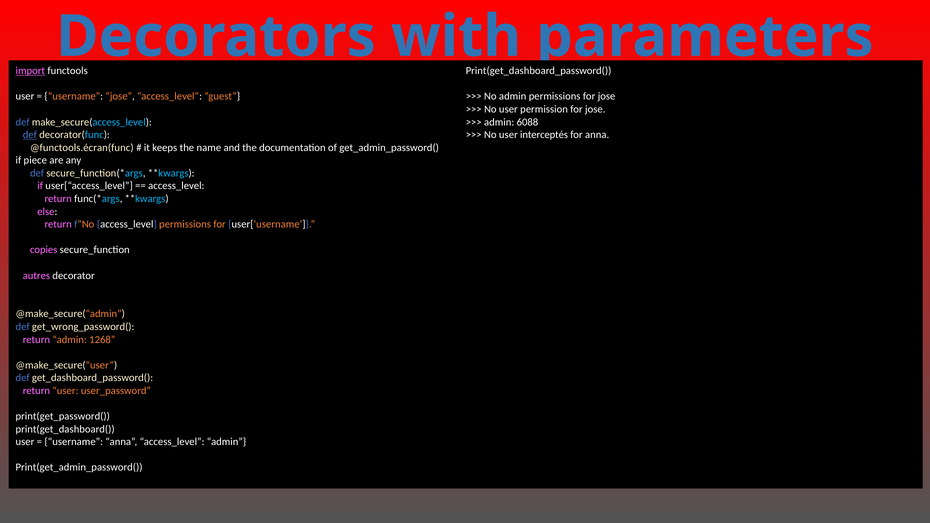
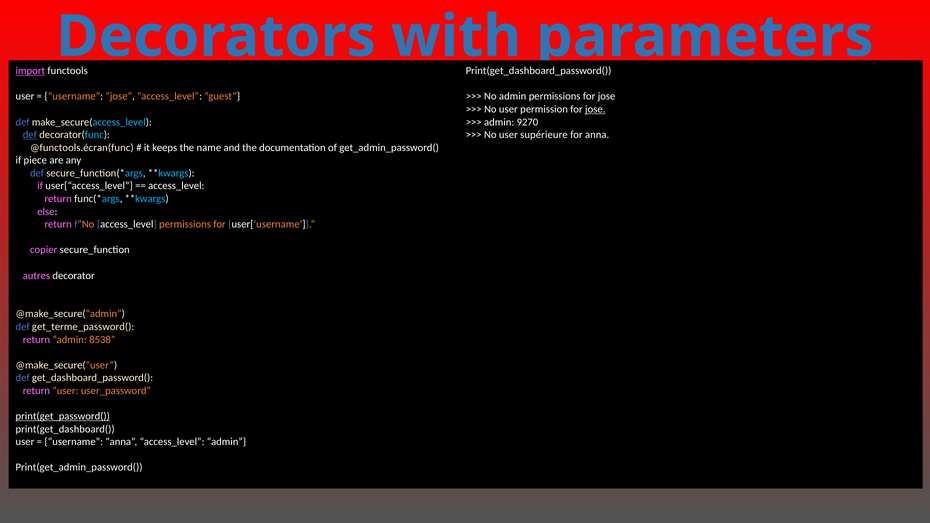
jose underline: none -> present (595, 109)
6088: 6088 -> 9270 (527, 122)
interceptés: interceptés -> supérieure (544, 135)
copies: copies -> copier (44, 250)
get_wrong_password(: get_wrong_password( -> get_terme_password( (83, 327)
1268: 1268 -> 8538 (102, 340)
print(get_password( underline: none -> present (63, 416)
